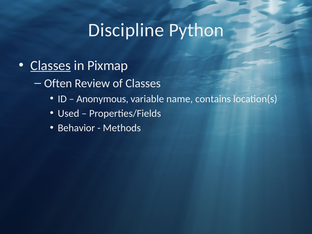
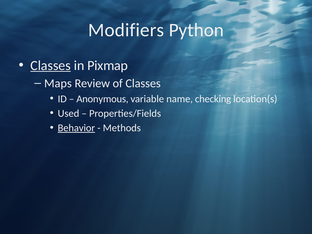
Discipline: Discipline -> Modifiers (126, 30)
Often: Often -> Maps (58, 83)
contains: contains -> checking (213, 99)
Behavior underline: none -> present (76, 128)
